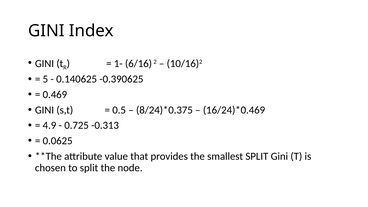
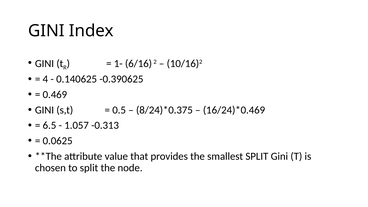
5: 5 -> 4 (45, 79)
4.9: 4.9 -> 6.5 (49, 125)
0.725: 0.725 -> 1.057 (77, 125)
